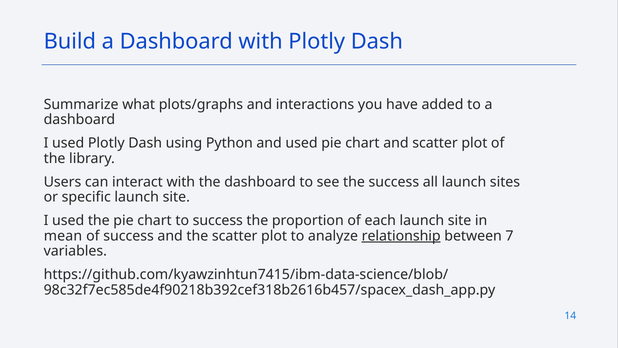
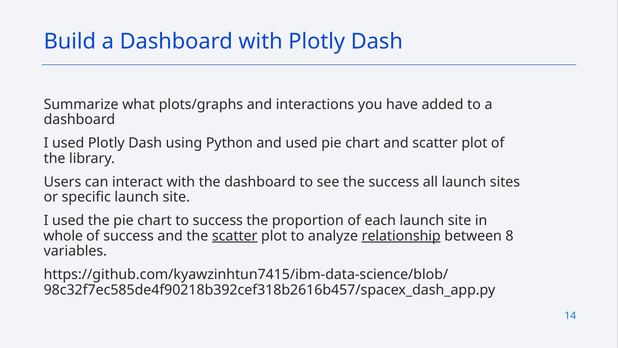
mean: mean -> whole (63, 236)
scatter underline: none -> present (235, 236)
7: 7 -> 8 (510, 236)
